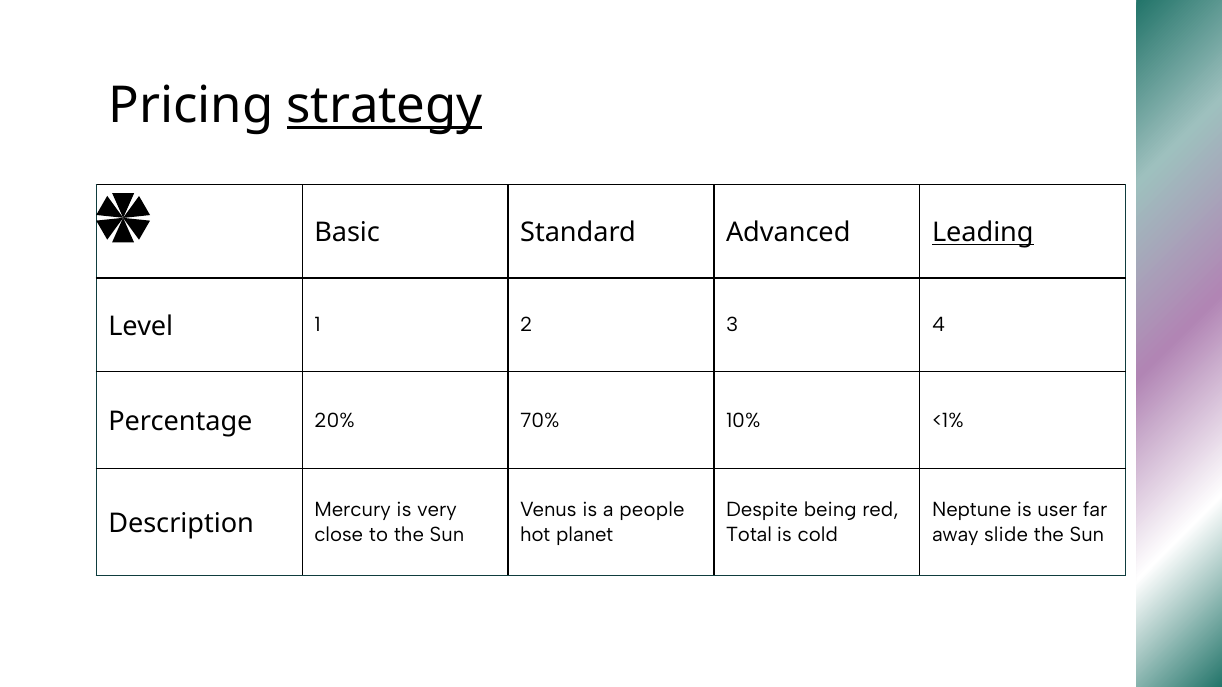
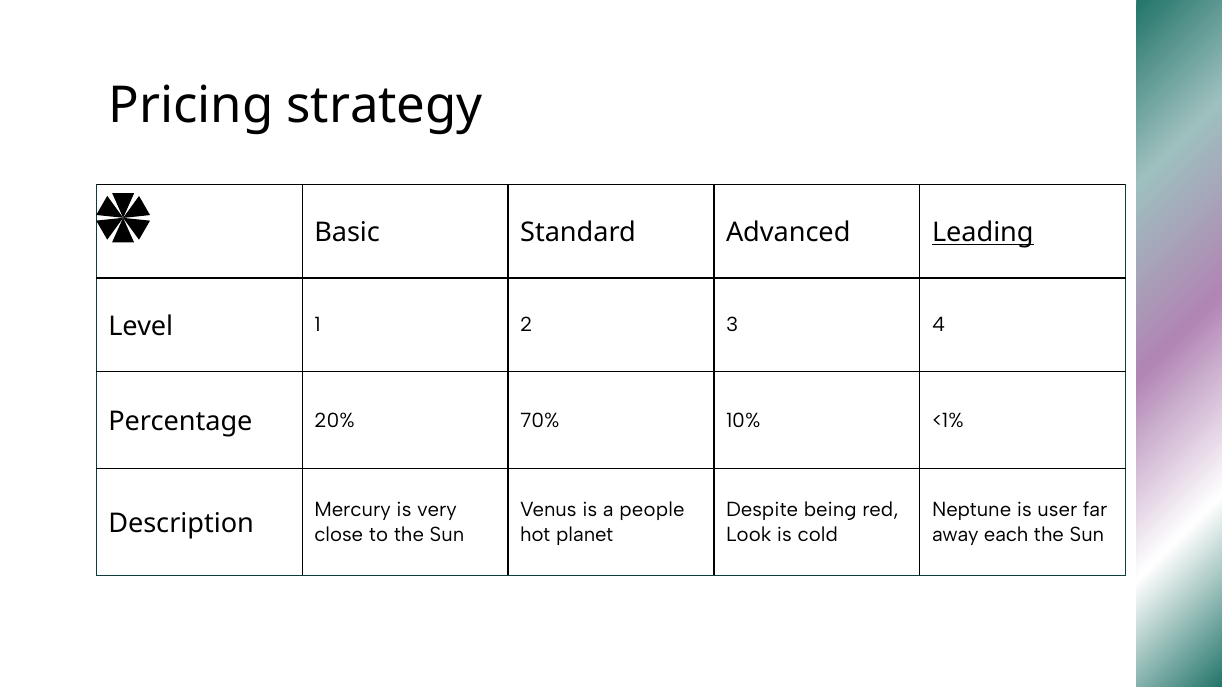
strategy underline: present -> none (385, 106)
Total: Total -> Look (749, 535)
slide: slide -> each (1006, 535)
